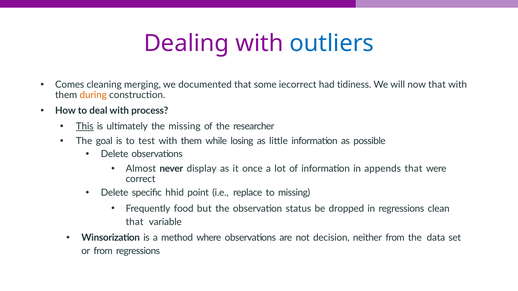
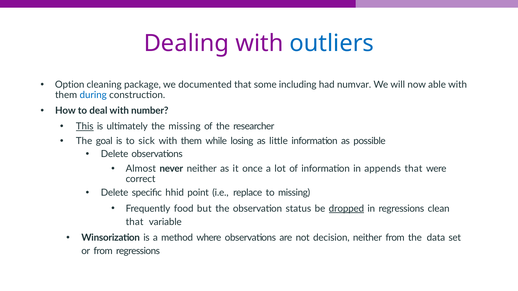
Comes: Comes -> Option (70, 85)
merging: merging -> package (143, 85)
iecorrect: iecorrect -> including (298, 85)
tidiness: tidiness -> numvar (354, 85)
now that: that -> able (437, 85)
during colour: orange -> blue (93, 95)
process: process -> number (150, 111)
test: test -> sick (147, 141)
never display: display -> neither (202, 169)
dropped underline: none -> present (346, 209)
